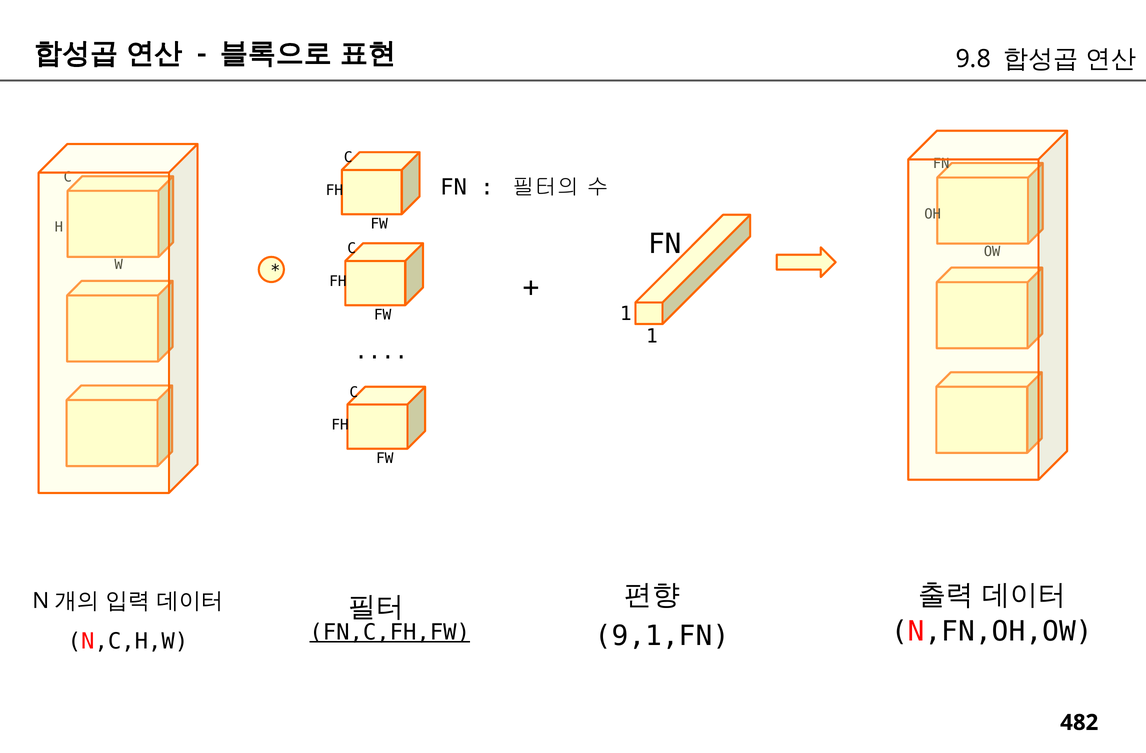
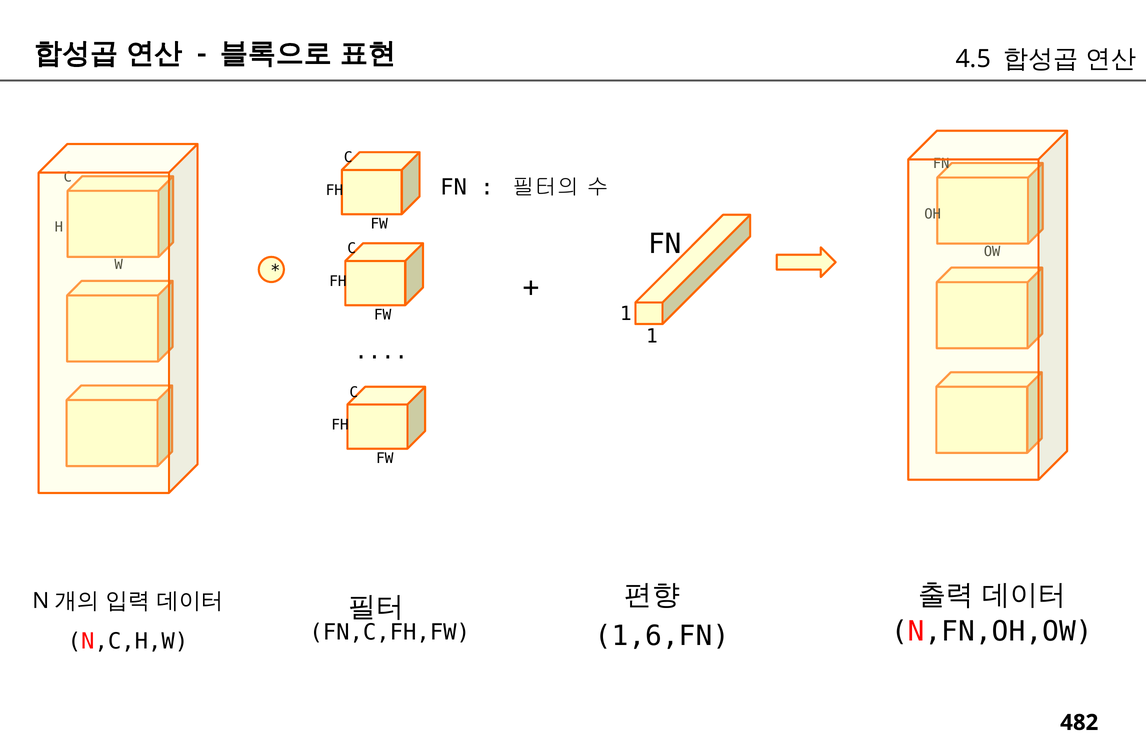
9.8: 9.8 -> 4.5 (973, 59)
9,1,FN: 9,1,FN -> 1,6,FN (662, 636)
FN,C,FH,FW underline: present -> none (390, 632)
